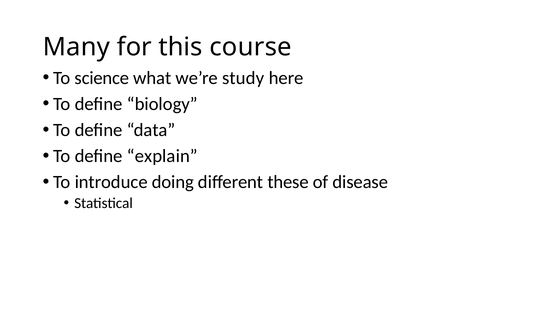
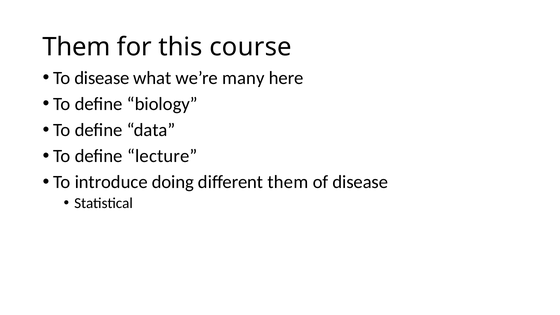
Many: Many -> Them (77, 47)
To science: science -> disease (102, 78)
study: study -> many (243, 78)
explain: explain -> lecture (162, 156)
different these: these -> them (288, 182)
